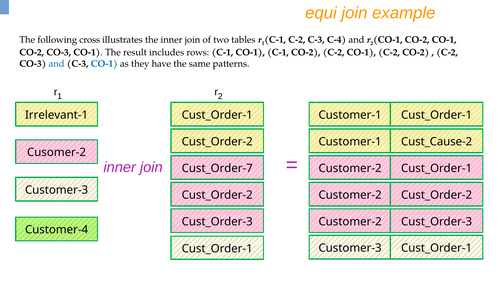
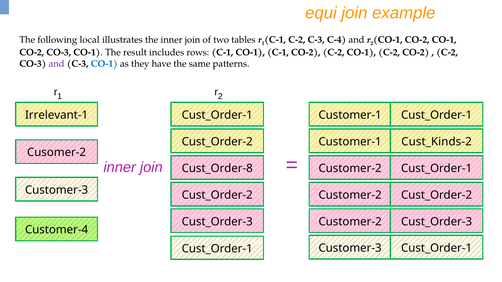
cross: cross -> local (90, 40)
and colour: blue -> purple (57, 64)
Cust_Cause-2: Cust_Cause-2 -> Cust_Kinds-2 (437, 142)
Cust_Order-7: Cust_Order-7 -> Cust_Order-8 (217, 168)
